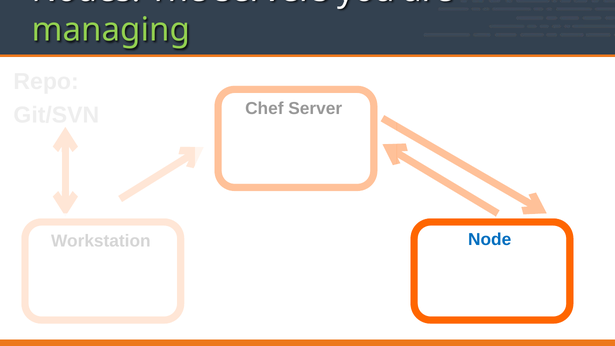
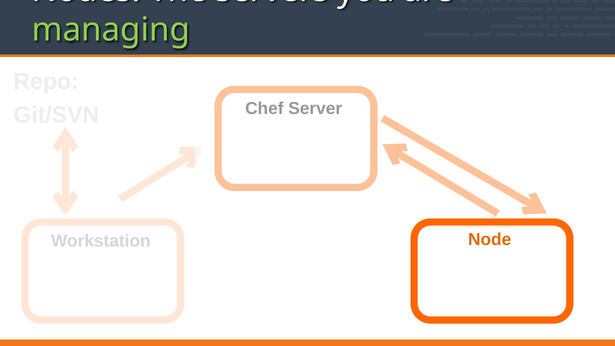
Node colour: blue -> orange (490, 240)
